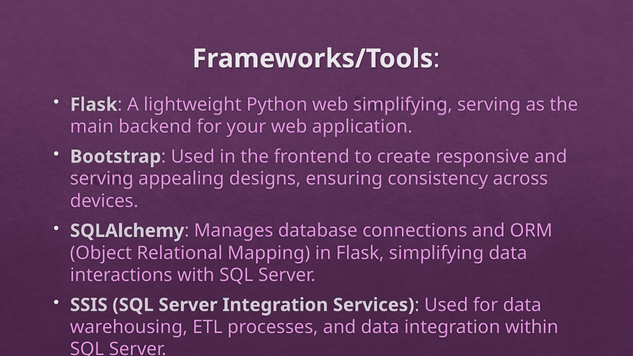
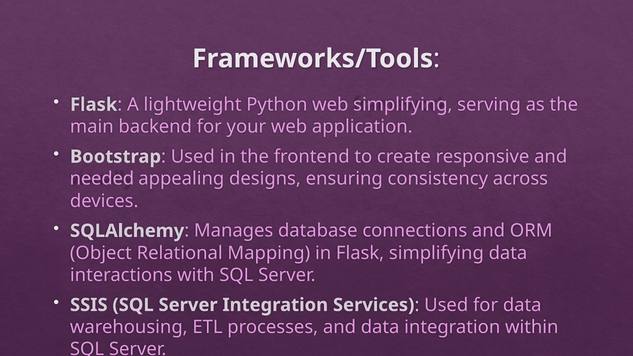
serving: serving -> needed (102, 179)
